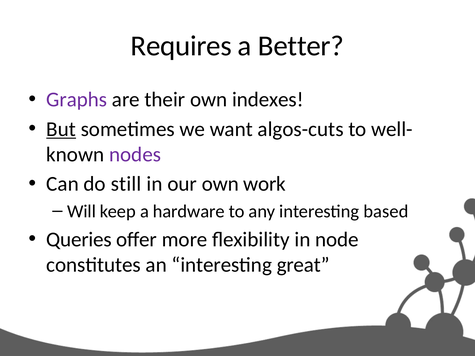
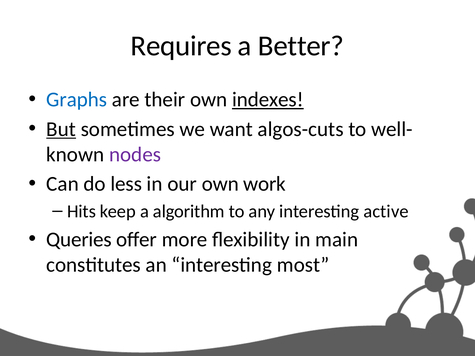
Graphs colour: purple -> blue (77, 100)
indexes underline: none -> present (268, 100)
still: still -> less (126, 184)
Will: Will -> Hits (82, 211)
hardware: hardware -> algorithm (189, 211)
based: based -> active (386, 211)
node: node -> main (337, 240)
great: great -> most (303, 265)
